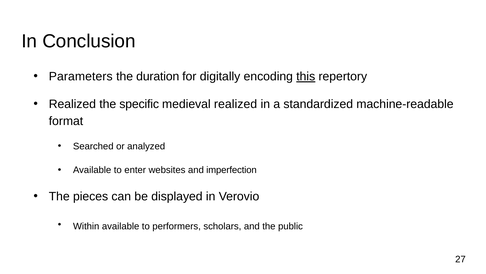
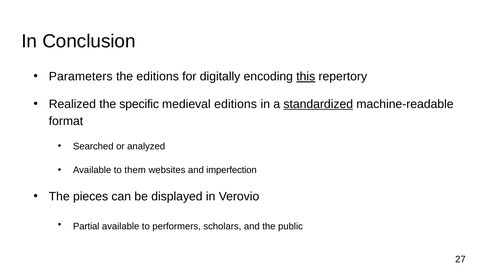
the duration: duration -> editions (158, 76)
medieval realized: realized -> editions (236, 104)
standardized underline: none -> present (318, 104)
enter: enter -> them (135, 170)
Within: Within -> Partial (86, 226)
